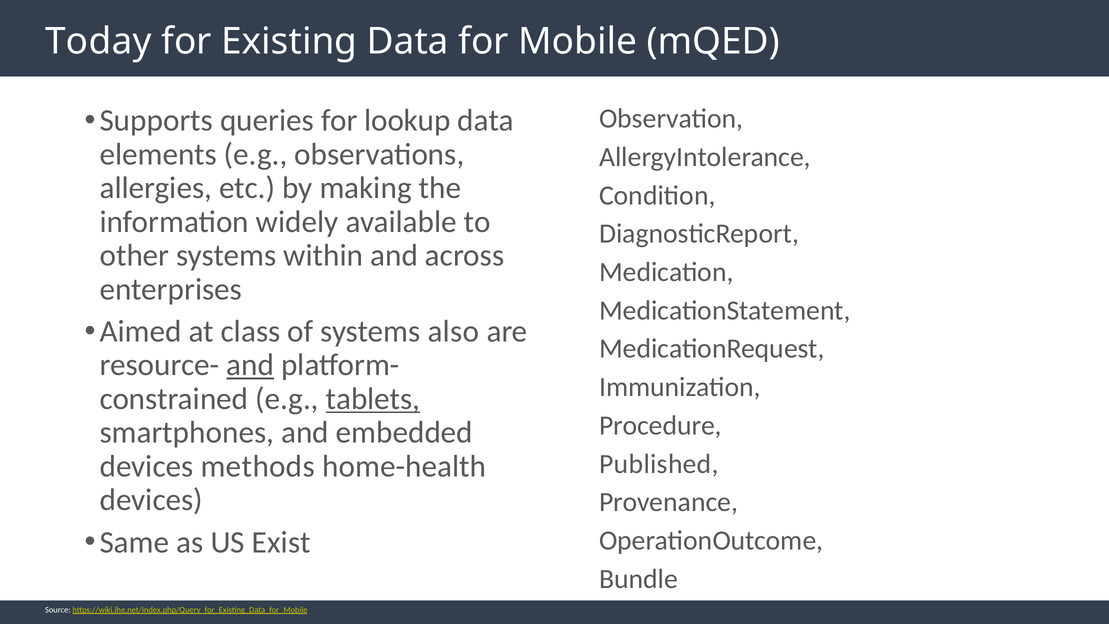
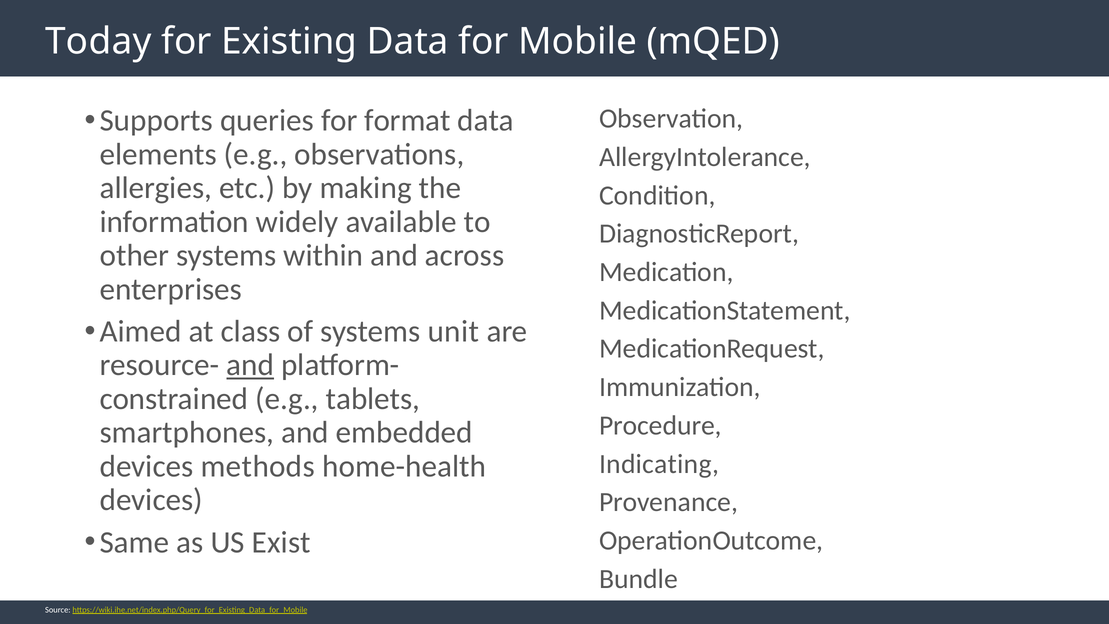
lookup: lookup -> format (407, 120)
also: also -> unit (453, 331)
tablets underline: present -> none (373, 399)
Published: Published -> Indicating (659, 464)
